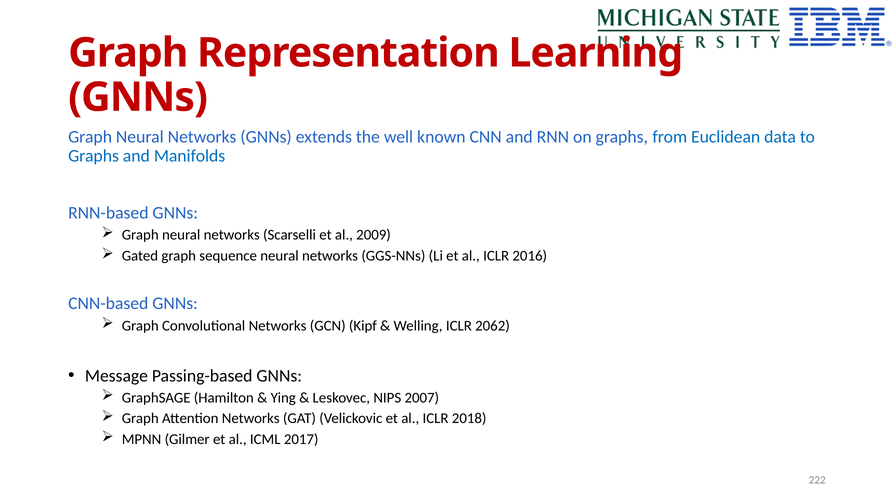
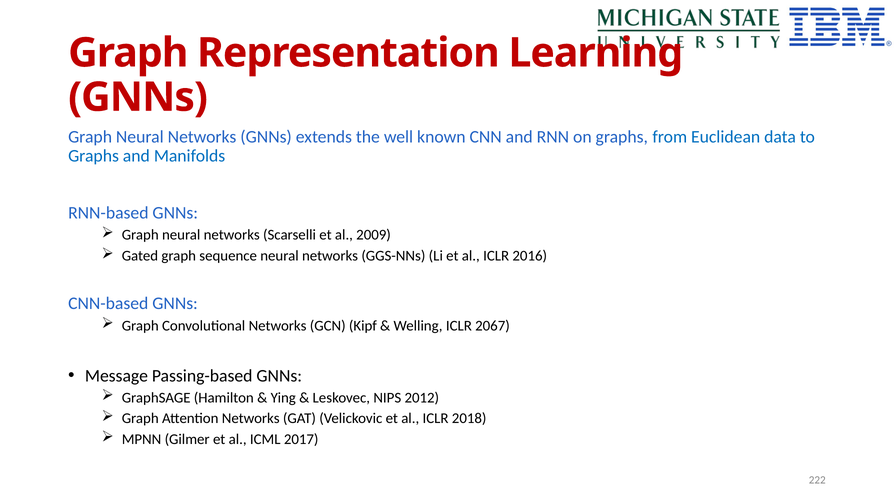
2062: 2062 -> 2067 (492, 326)
2007: 2007 -> 2012 (422, 398)
